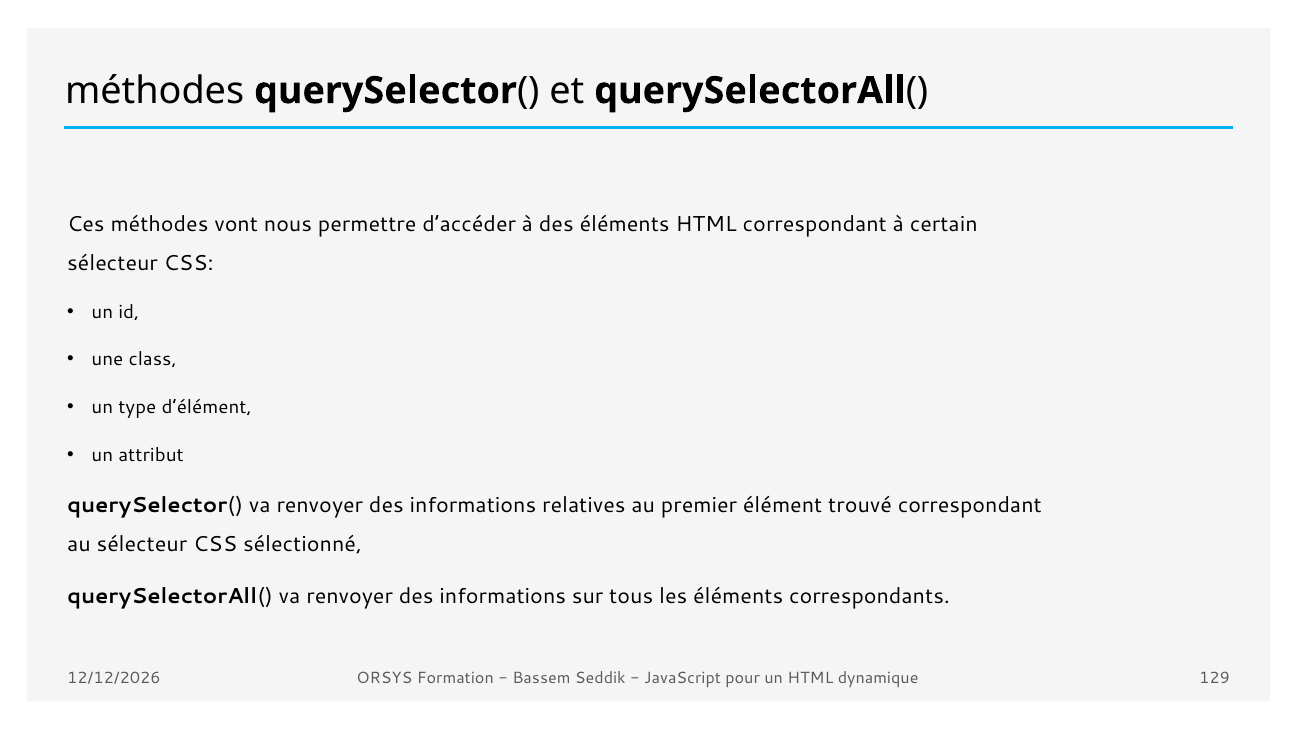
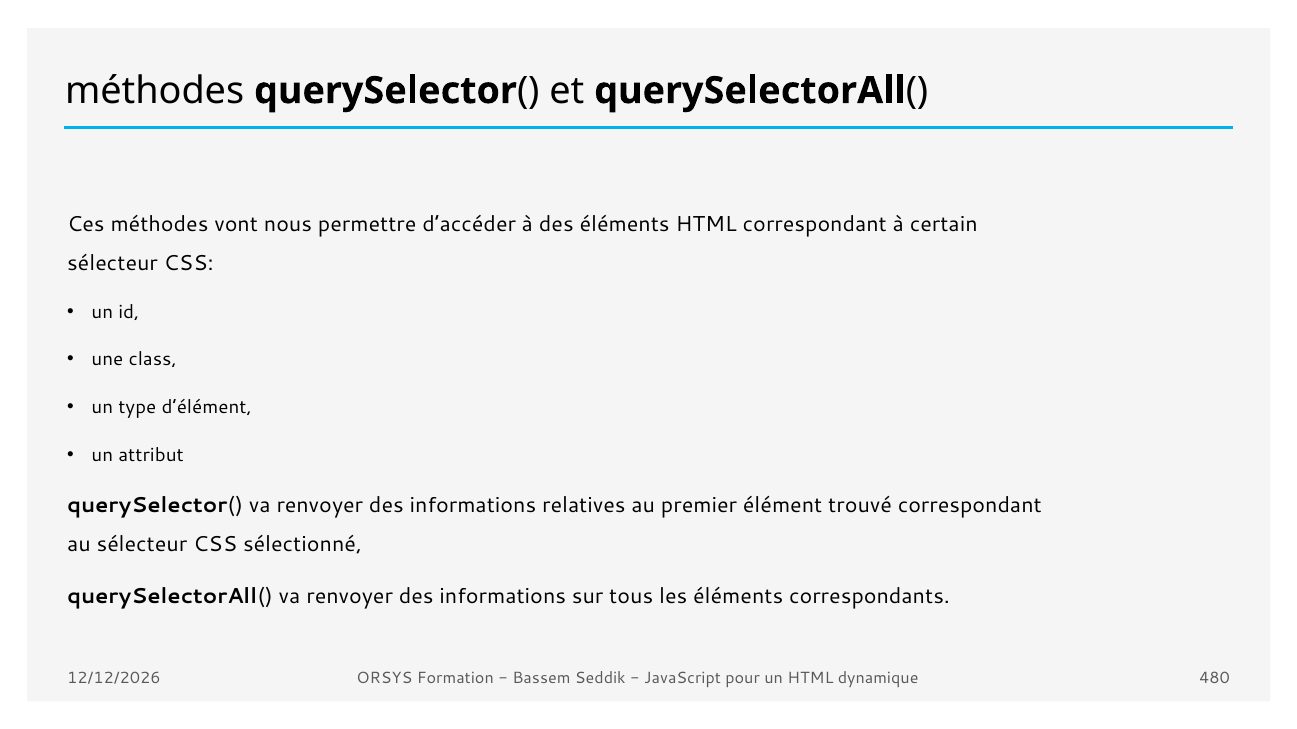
129: 129 -> 480 (1214, 679)
